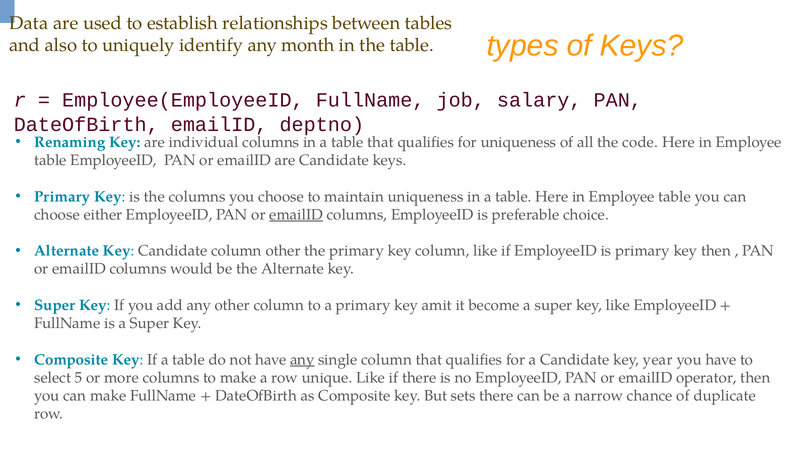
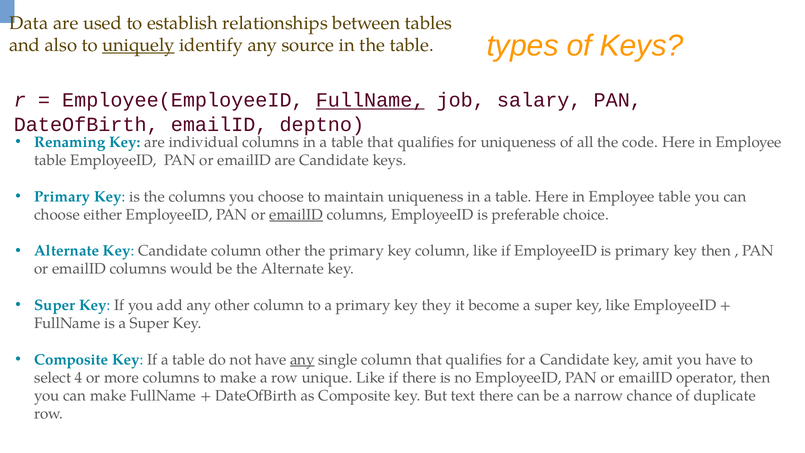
uniquely underline: none -> present (138, 45)
month: month -> source (308, 45)
FullName underline: none -> present (370, 100)
amit: amit -> they (437, 305)
year: year -> amit (658, 359)
5: 5 -> 4 (79, 378)
sets: sets -> text (463, 396)
